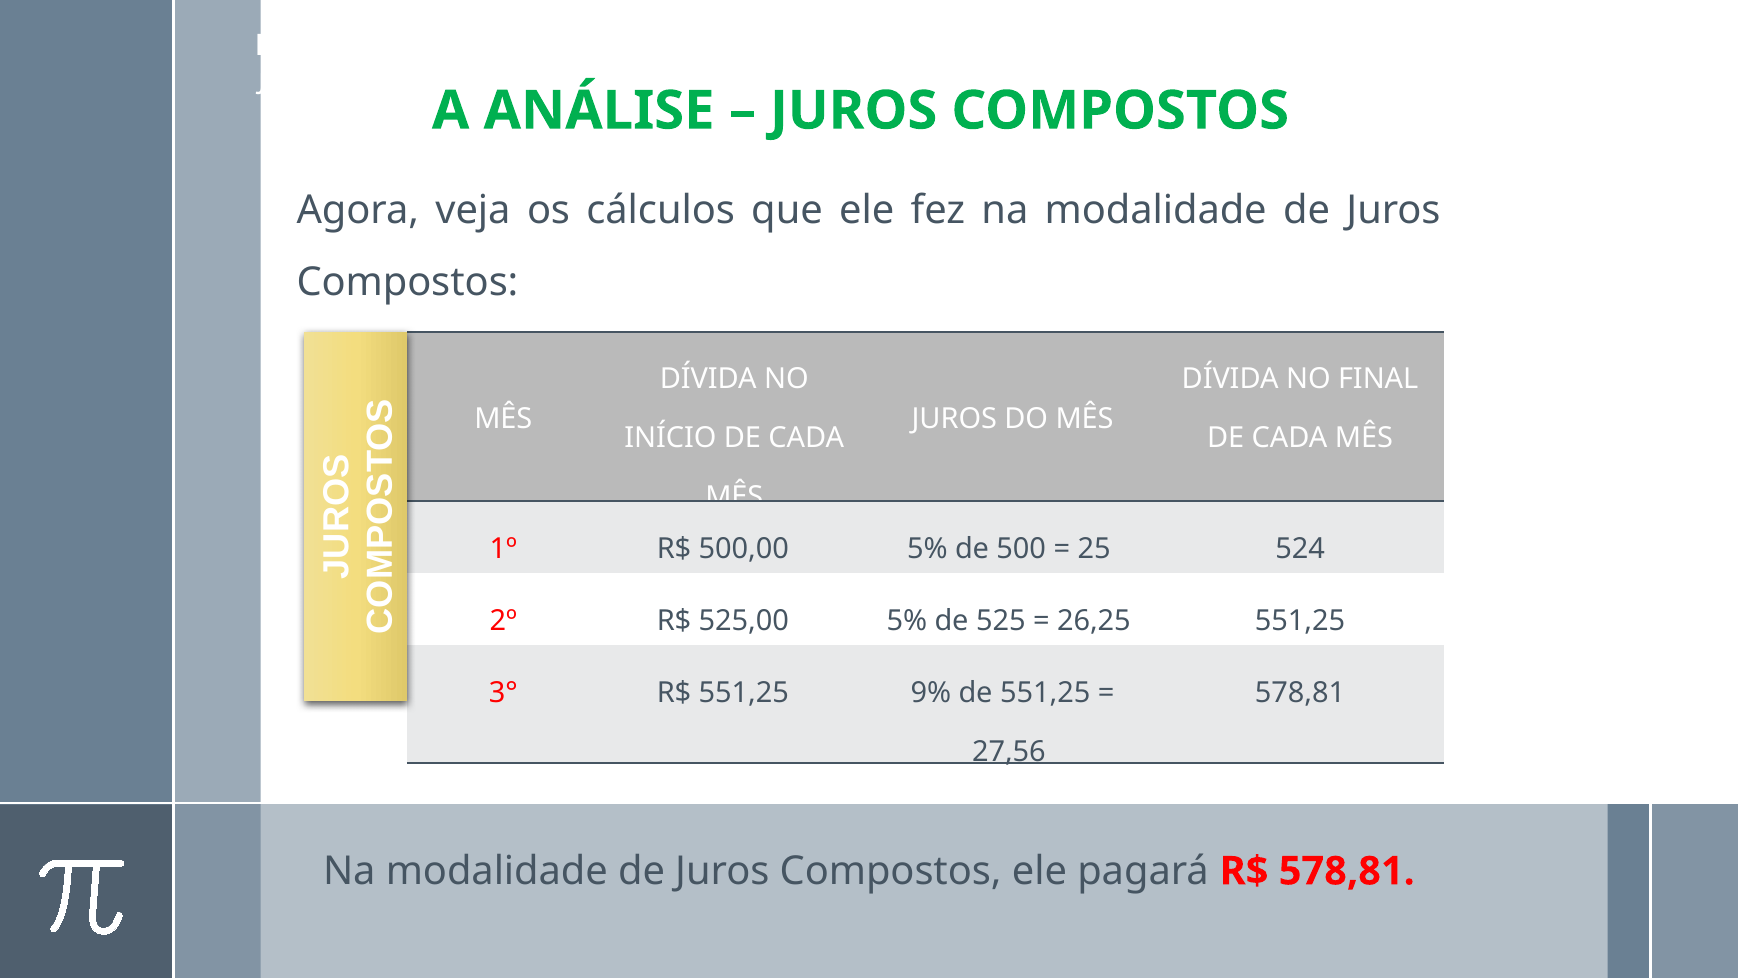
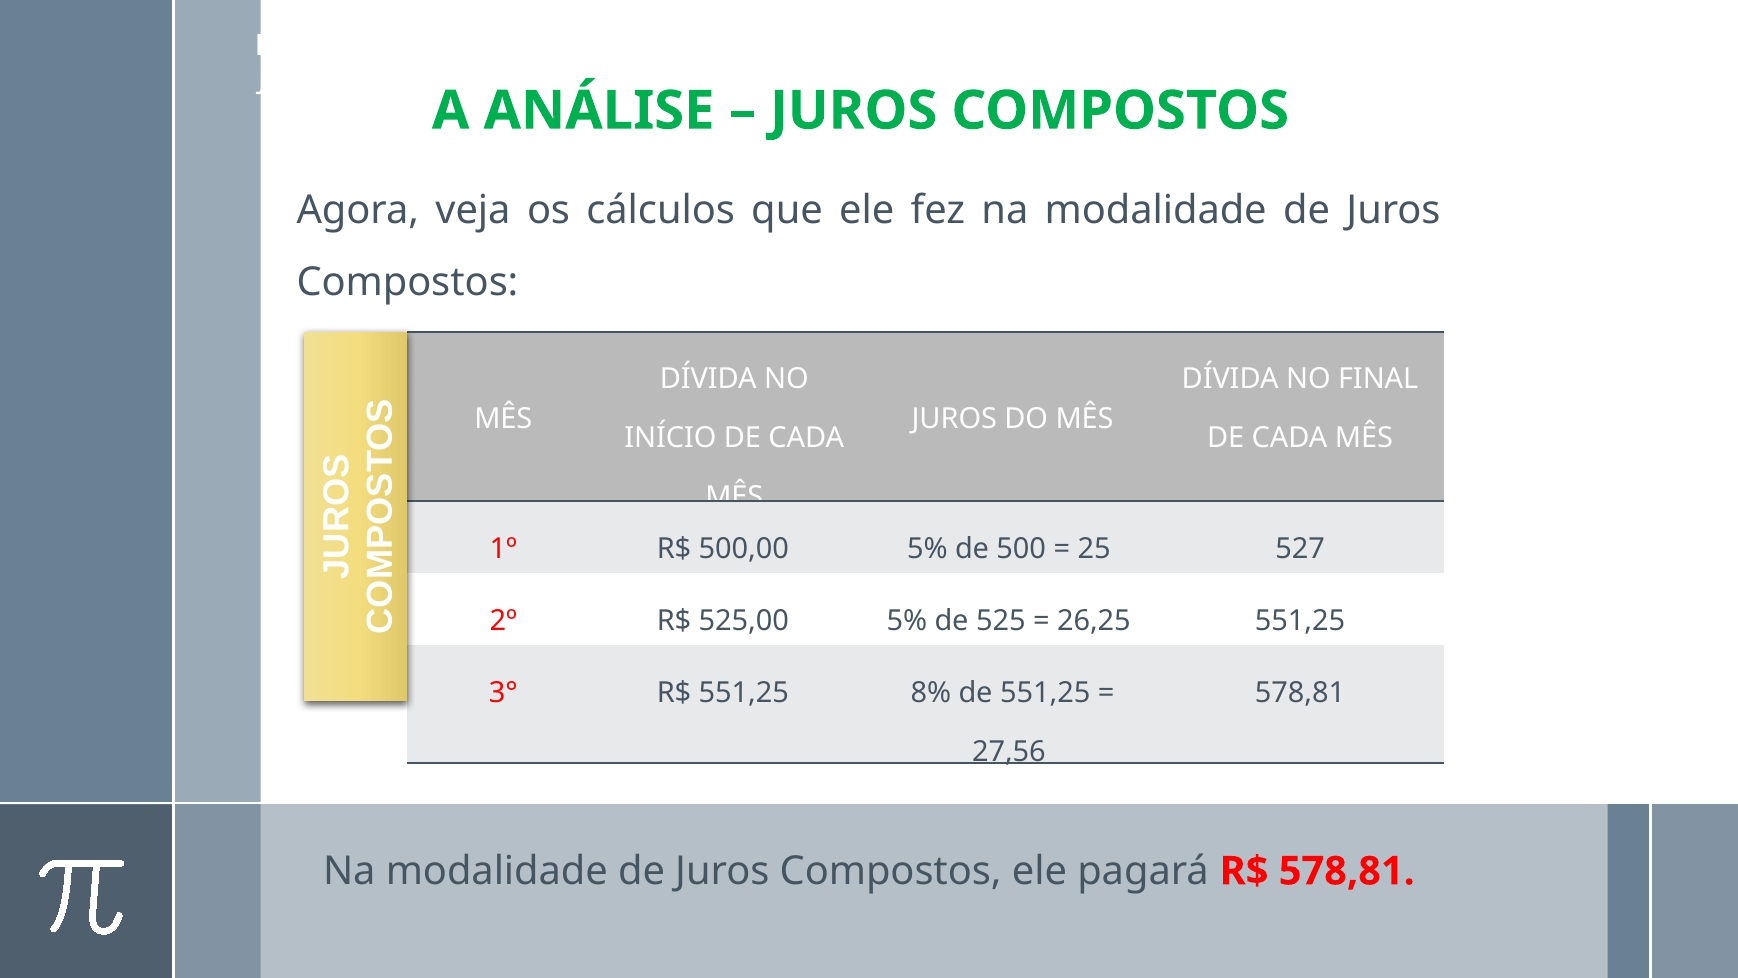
524: 524 -> 527 (1300, 549)
9%: 9% -> 8% (931, 693)
